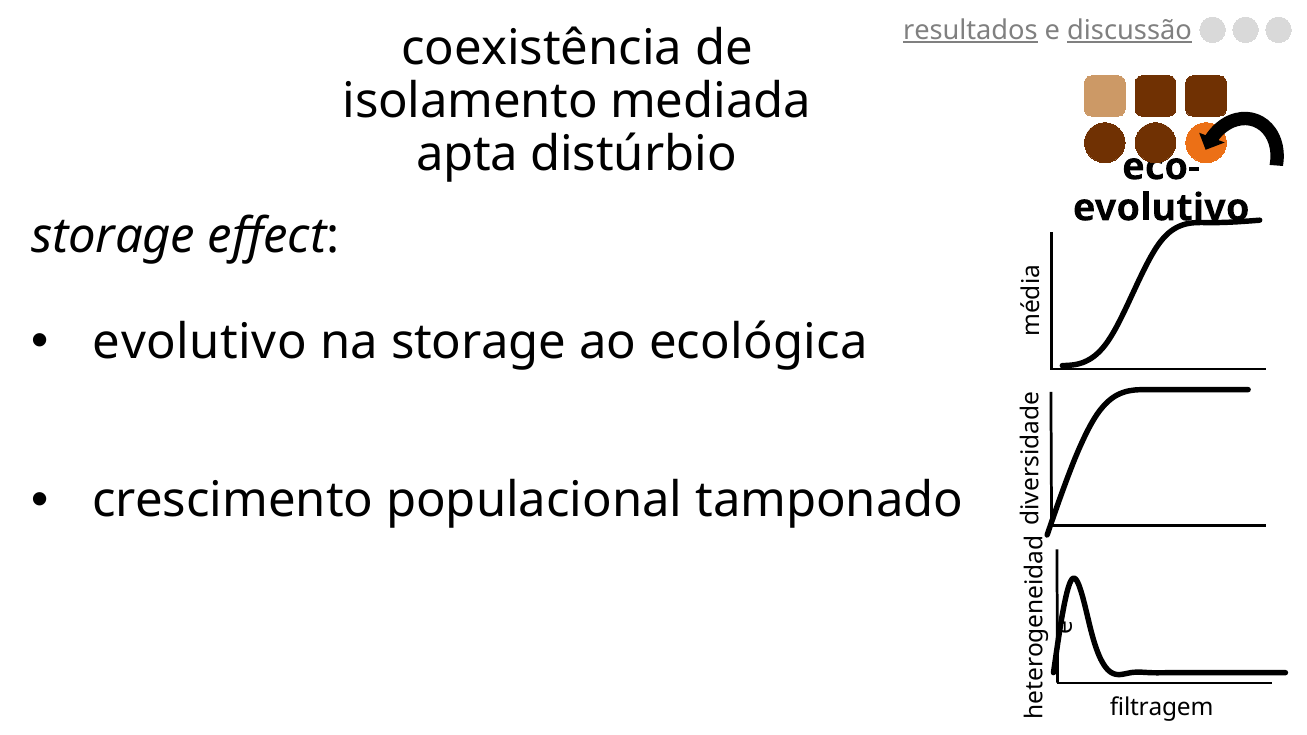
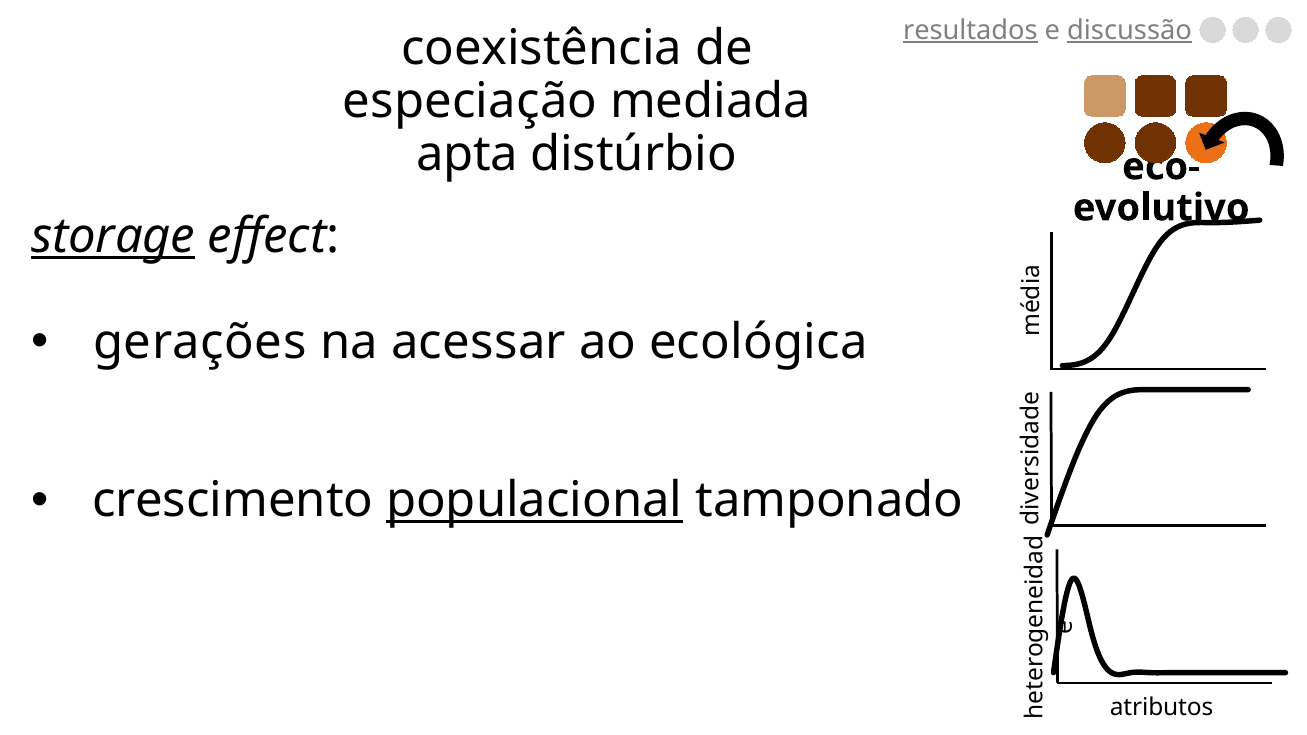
isolamento: isolamento -> especiação (470, 101)
storage underline: none -> present (113, 236)
evolutivo: evolutivo -> gerações (200, 342)
na storage: storage -> acessar (479, 342)
populacional underline: none -> present (534, 501)
filtragem: filtragem -> atributos (1162, 708)
